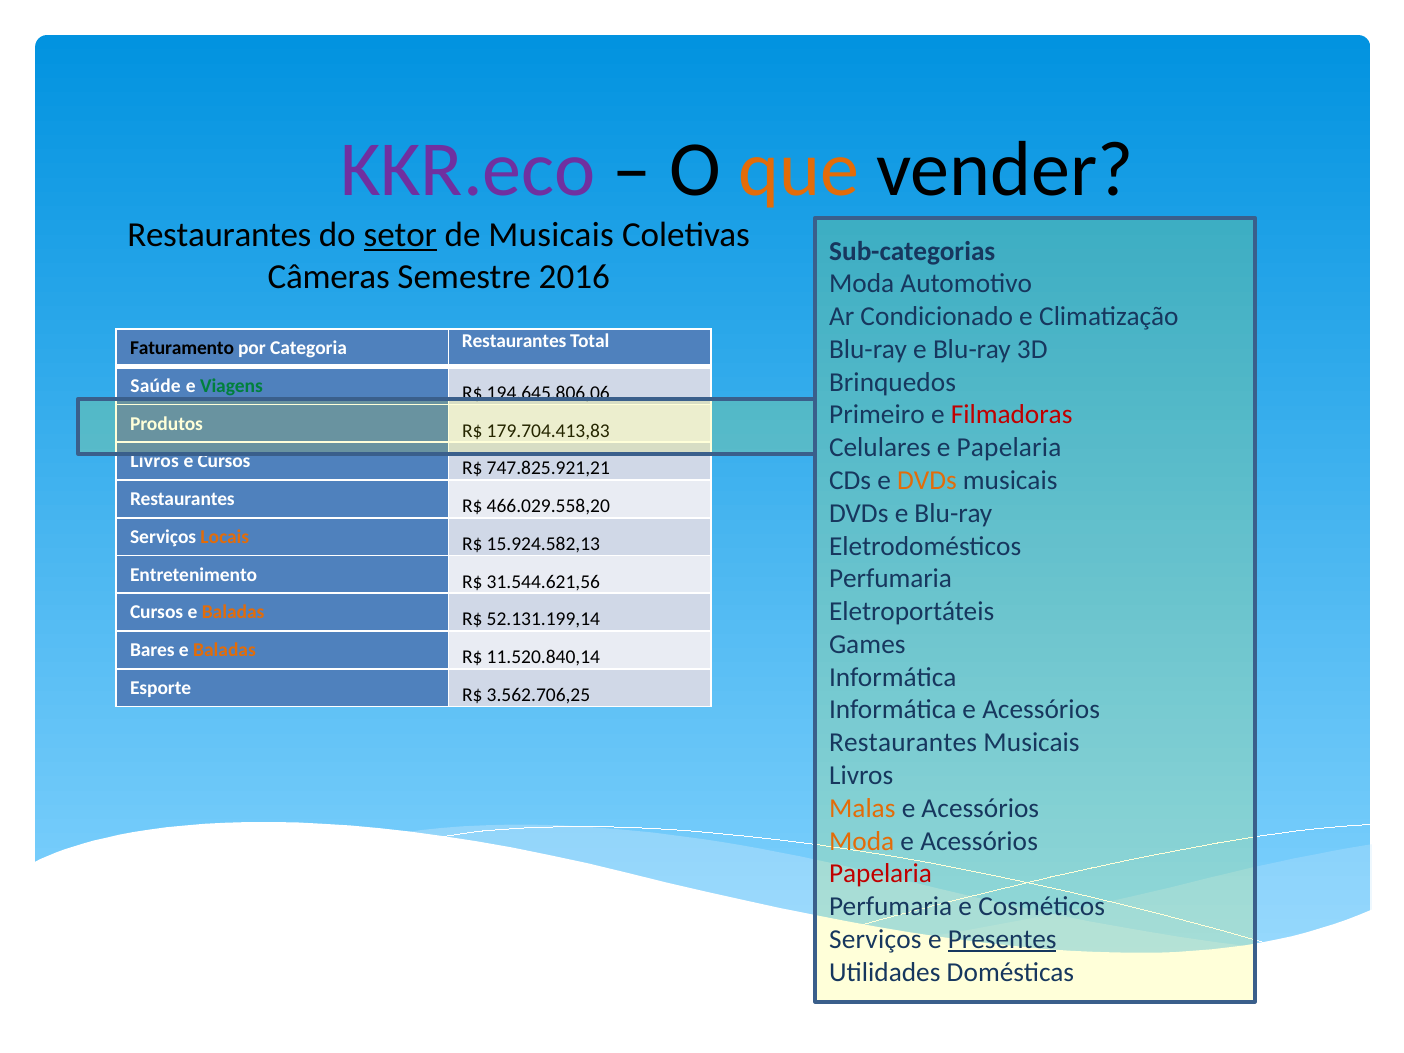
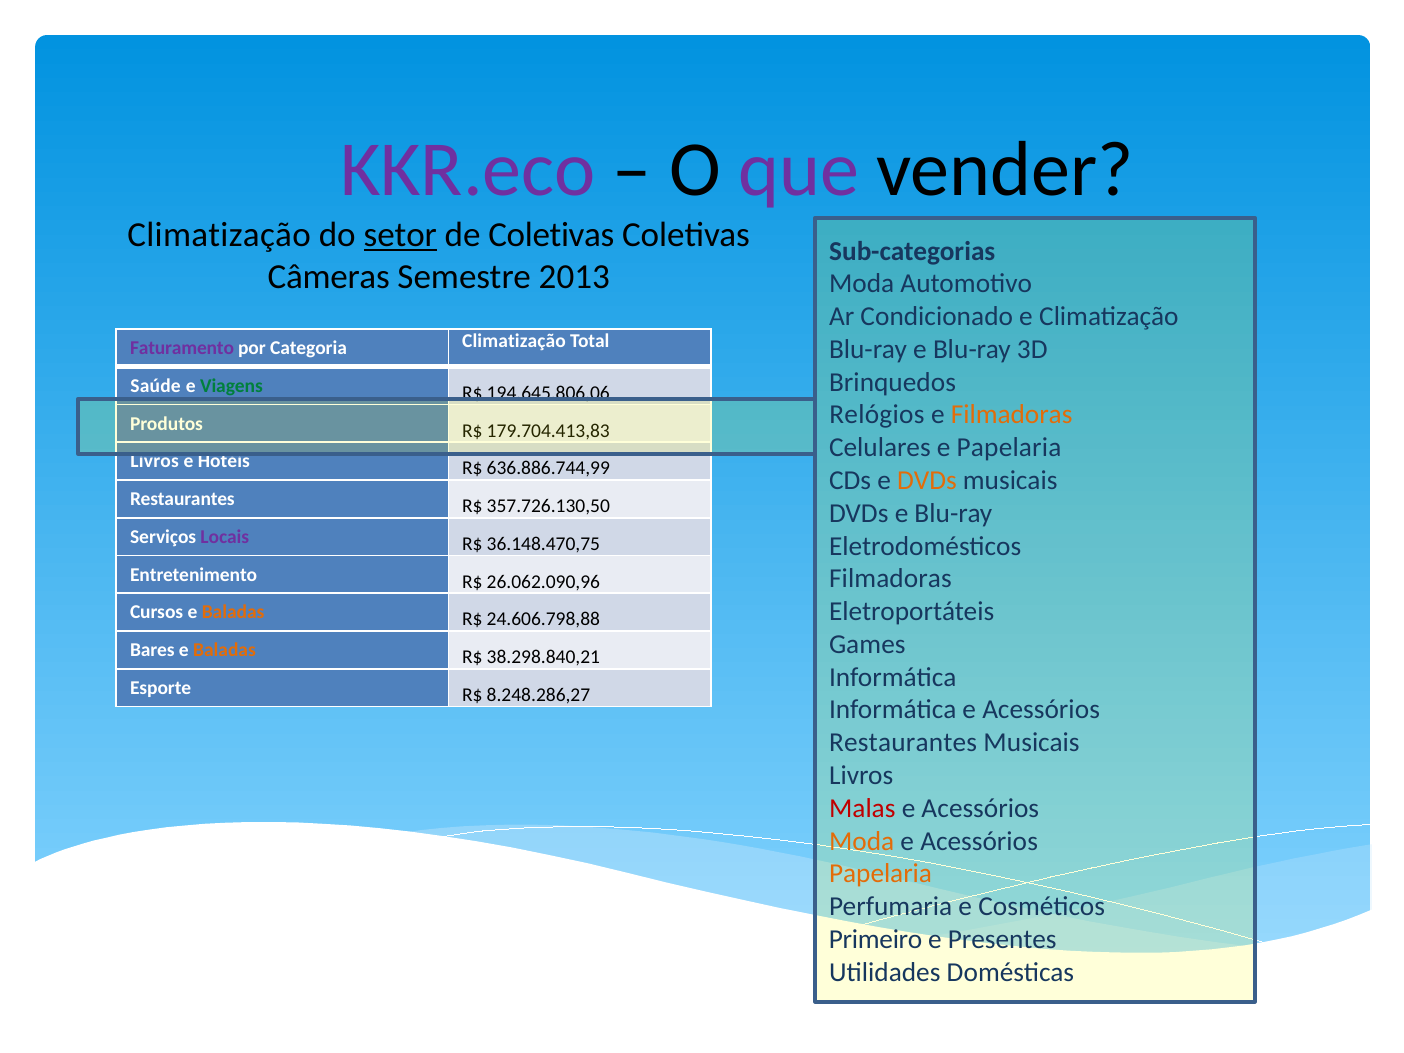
que colour: orange -> purple (799, 169)
Restaurantes: Restaurantes -> Climatização (219, 235)
de Musicais: Musicais -> Coletivas (551, 235)
2016: 2016 -> 2013 (574, 277)
Faturamento colour: black -> purple (182, 348)
Categoria Restaurantes: Restaurantes -> Climatização (514, 341)
Primeiro: Primeiro -> Relógios (877, 415)
Filmadoras colour: red -> orange (1012, 415)
e Cursos: Cursos -> Hotéis (224, 461)
747.825.921,21: 747.825.921,21 -> 636.886.744,99 (548, 468)
466.029.558,20: 466.029.558,20 -> 357.726.130,50 (548, 506)
Locais colour: orange -> purple (225, 537)
15.924.582,13: 15.924.582,13 -> 36.148.470,75 (543, 544)
31.544.621,56: 31.544.621,56 -> 26.062.090,96 (543, 582)
Perfumaria: Perfumaria -> Filmadoras (890, 579)
52.131.199,14: 52.131.199,14 -> 24.606.798,88 (543, 619)
11.520.840,14: 11.520.840,14 -> 38.298.840,21 (543, 657)
3.562.706,25: 3.562.706,25 -> 8.248.286,27 (538, 695)
Malas colour: orange -> red (862, 808)
Papelaria colour: red -> orange (881, 874)
Serviços: Serviços -> Primeiro (876, 939)
Presentes underline: present -> none (1002, 939)
